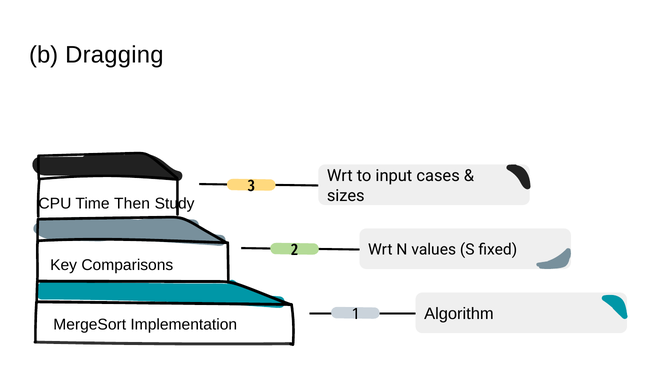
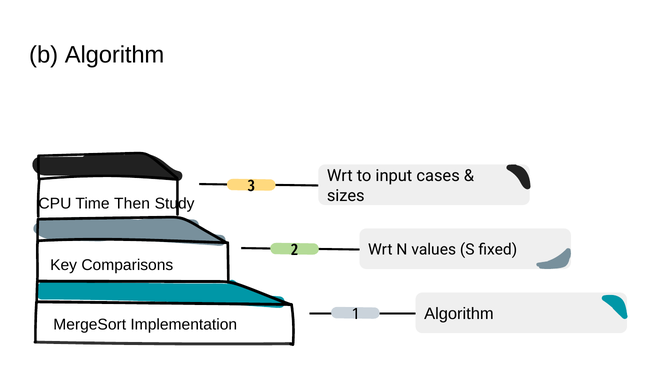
b Dragging: Dragging -> Algorithm (115, 55)
